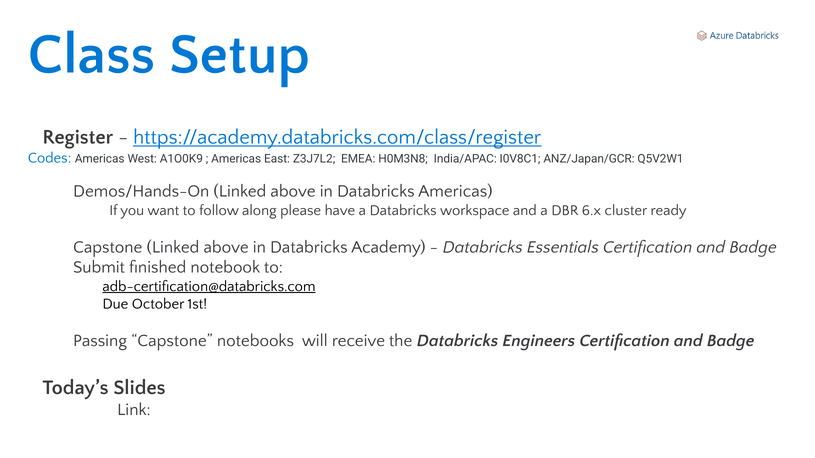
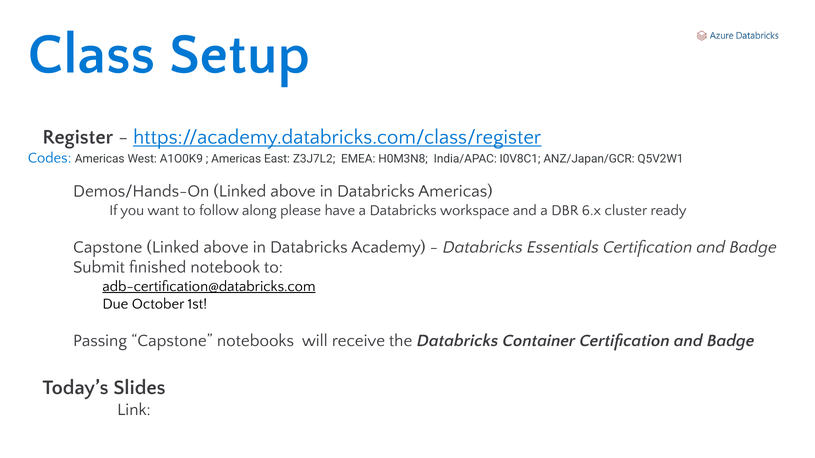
Engineers: Engineers -> Container (539, 341)
